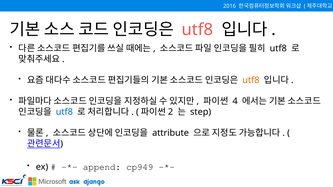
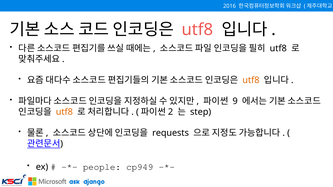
4: 4 -> 9 (235, 101)
utf8 colour: blue -> orange (64, 112)
attribute: attribute -> requests (171, 133)
append: append -> people (102, 167)
